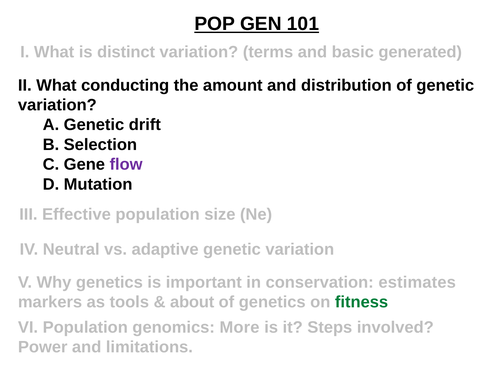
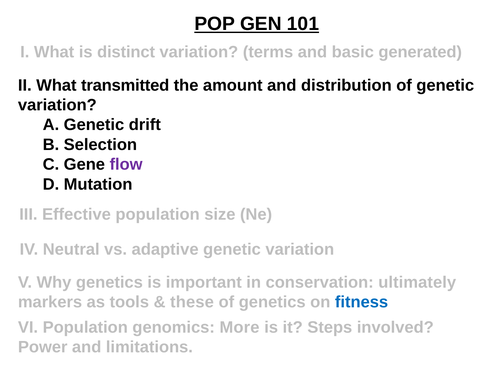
conducting: conducting -> transmitted (125, 85)
estimates: estimates -> ultimately (417, 283)
about: about -> these (192, 302)
fitness colour: green -> blue (362, 302)
